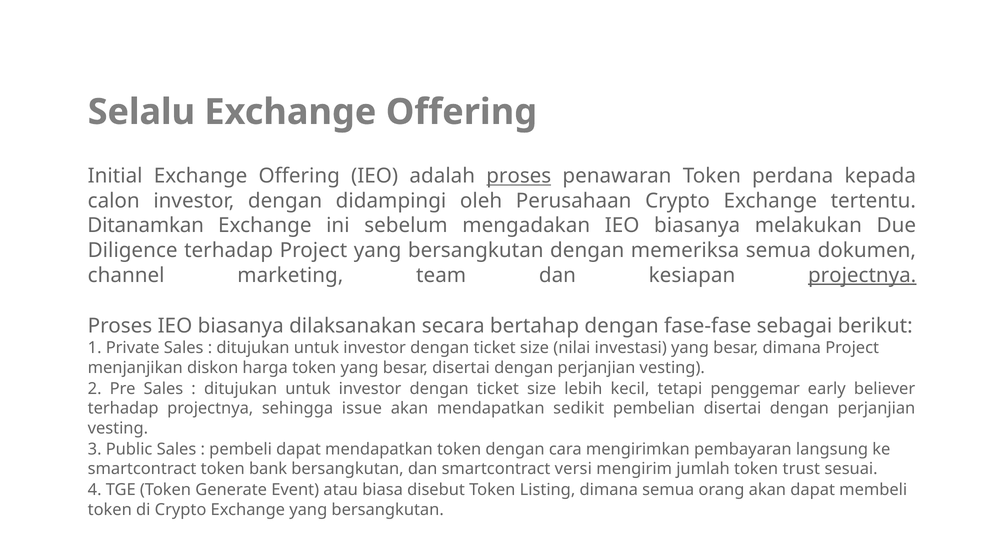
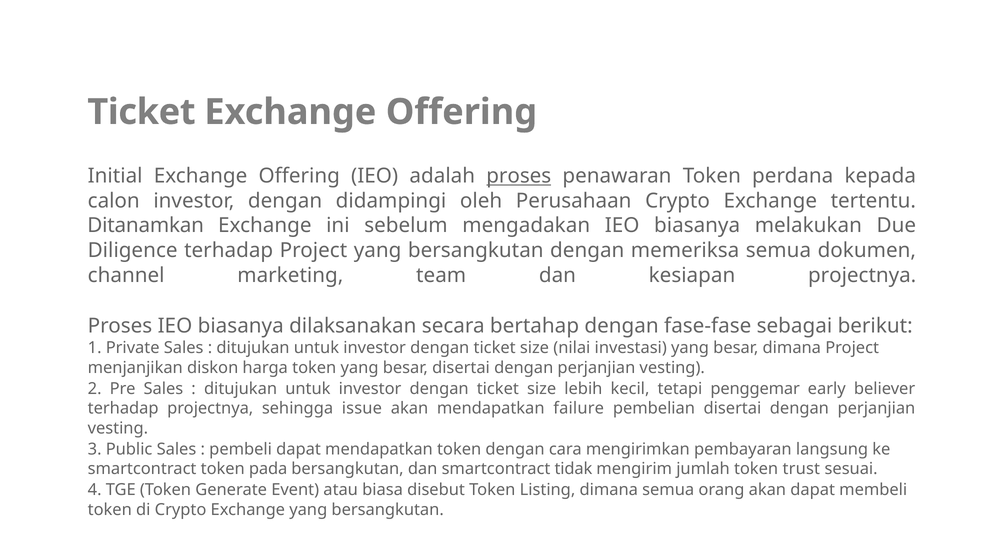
Selalu: Selalu -> Ticket (141, 112)
projectnya underline: present -> none (862, 275)
sedikit: sedikit -> failure (579, 408)
bank: bank -> pada (268, 469)
versi: versi -> tidak (573, 469)
